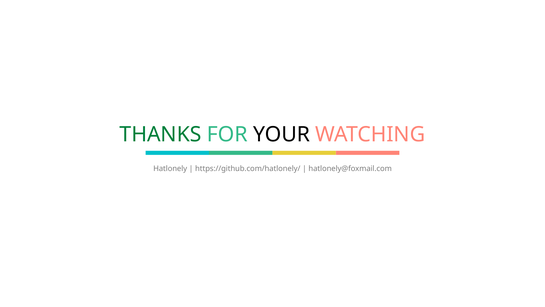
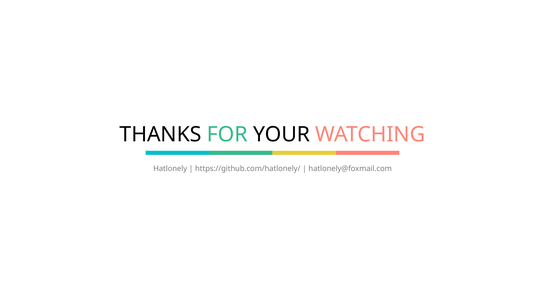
THANKS colour: green -> black (161, 134)
